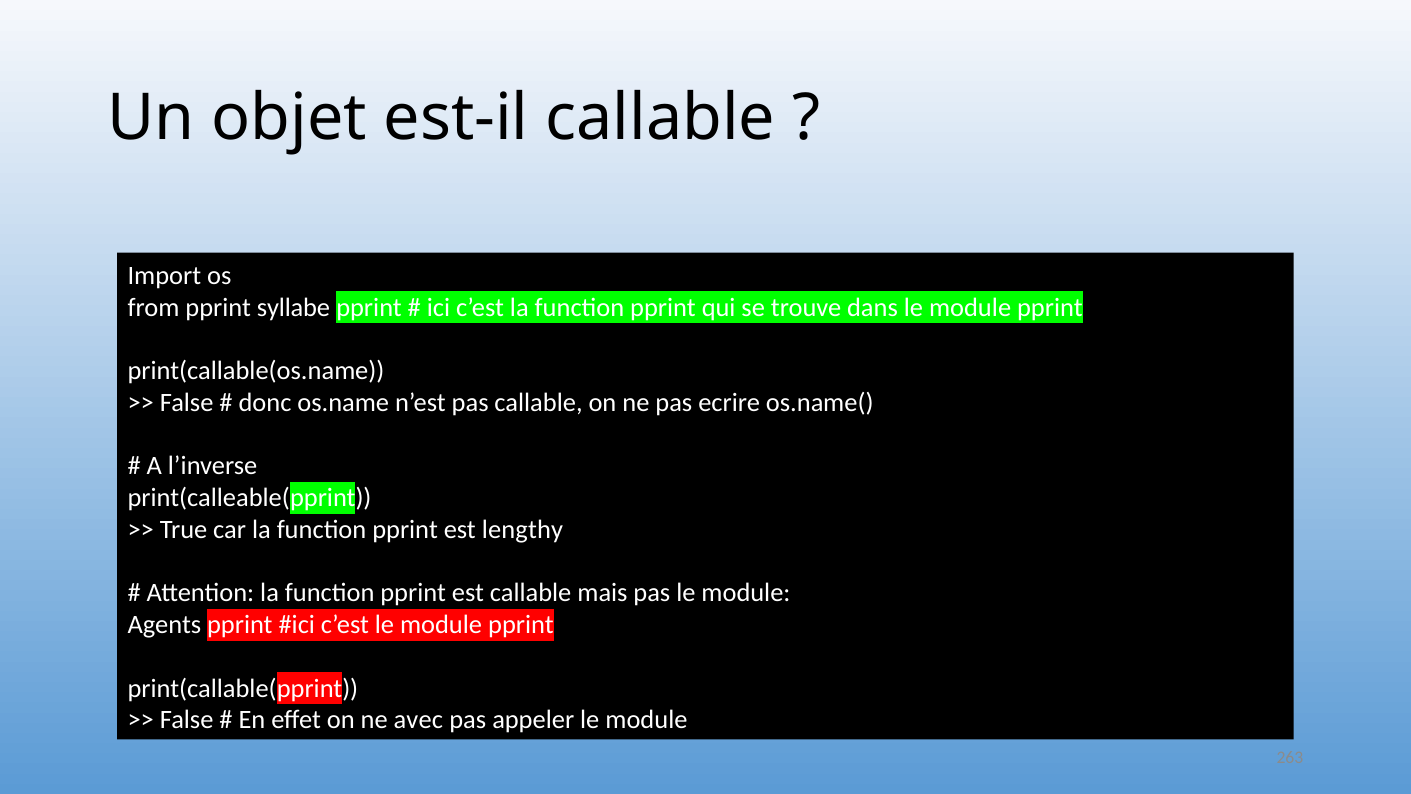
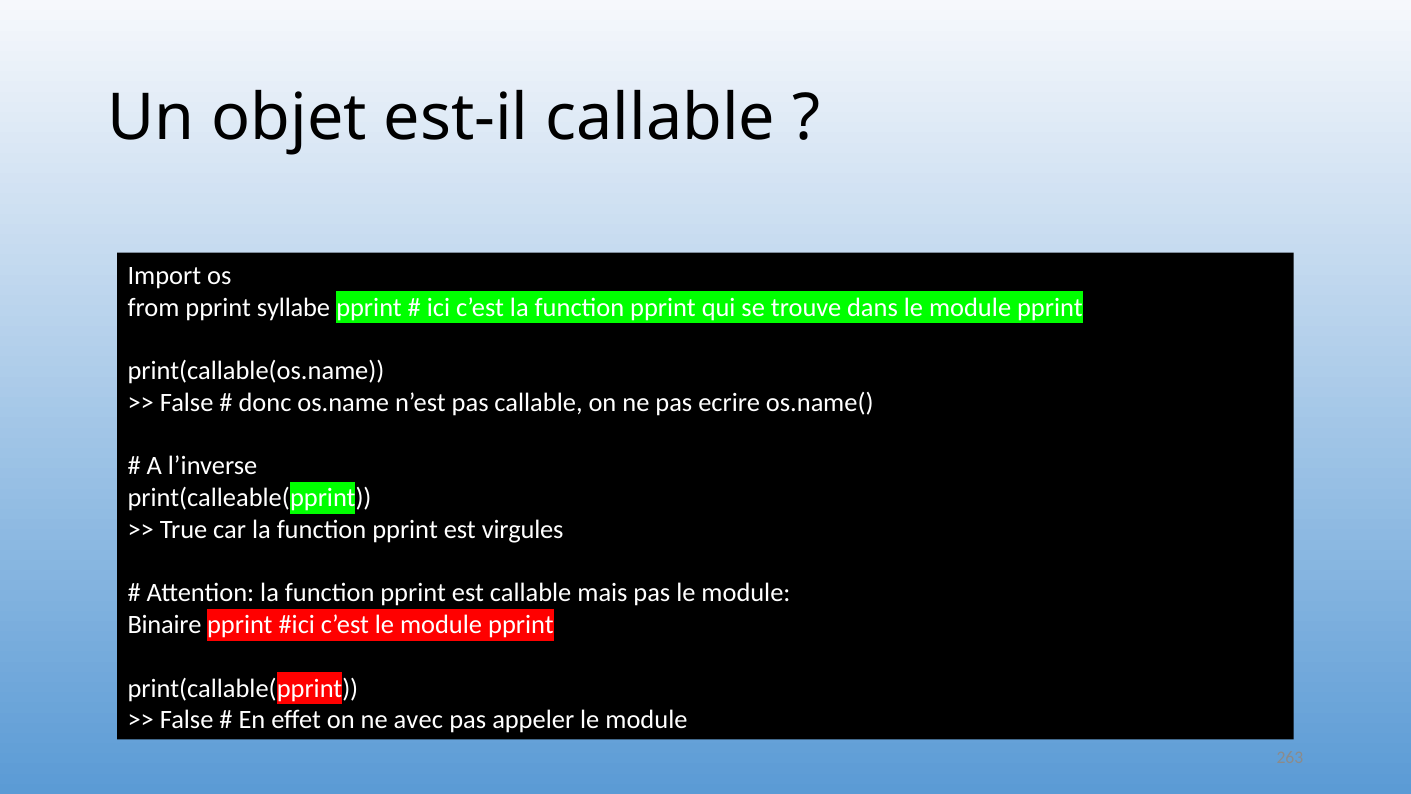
lengthy: lengthy -> virgules (523, 529)
Agents: Agents -> Binaire (164, 625)
